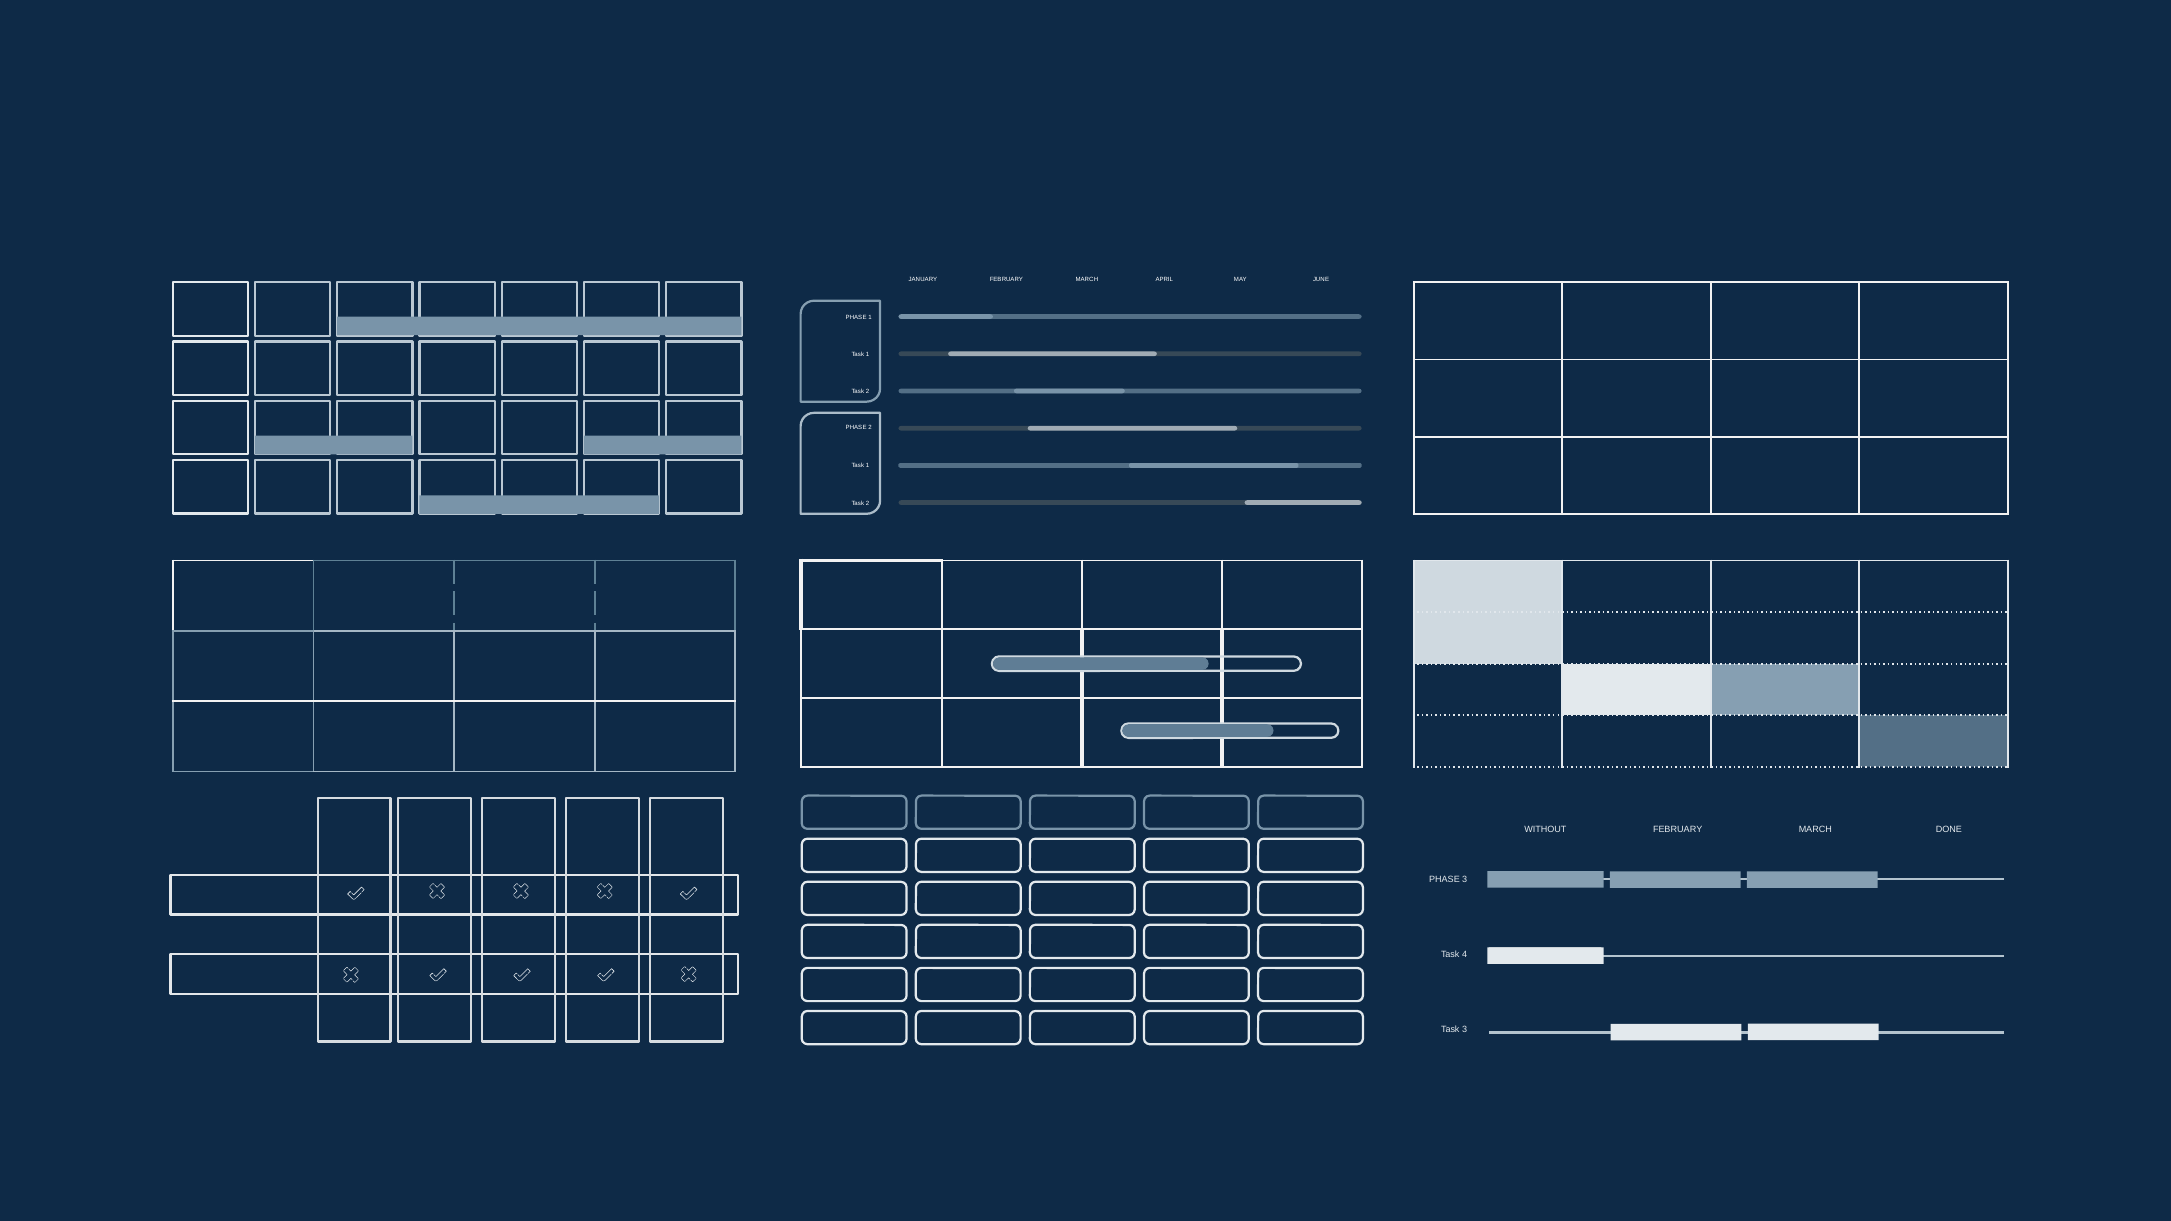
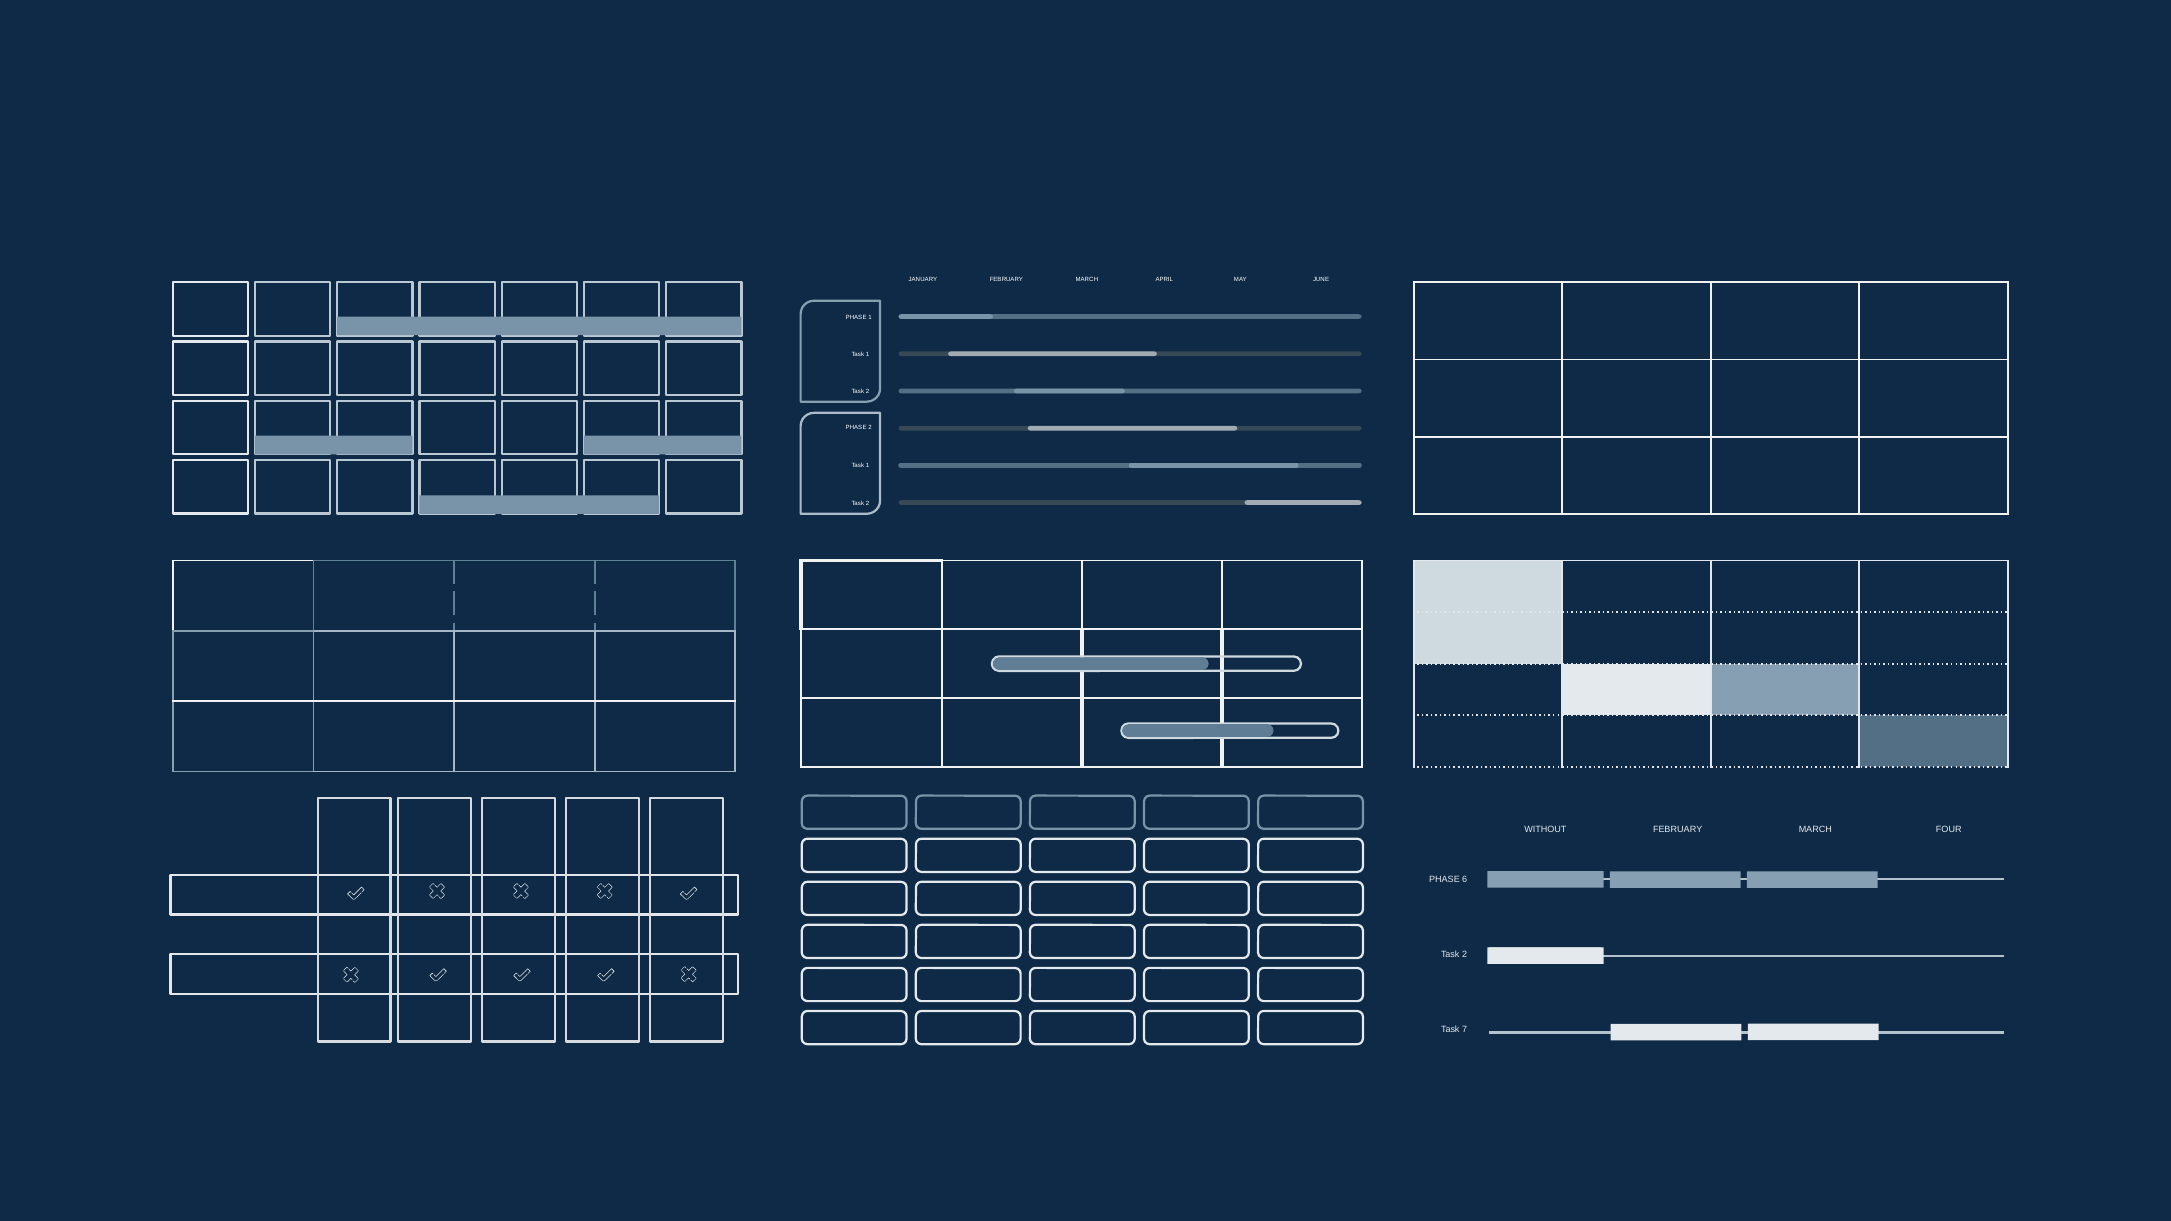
DONE: DONE -> FOUR (1949, 830)
PHASE 3: 3 -> 6 (1465, 880)
4: 4 -> 2 (1465, 955)
Task 3: 3 -> 7 (1465, 1030)
